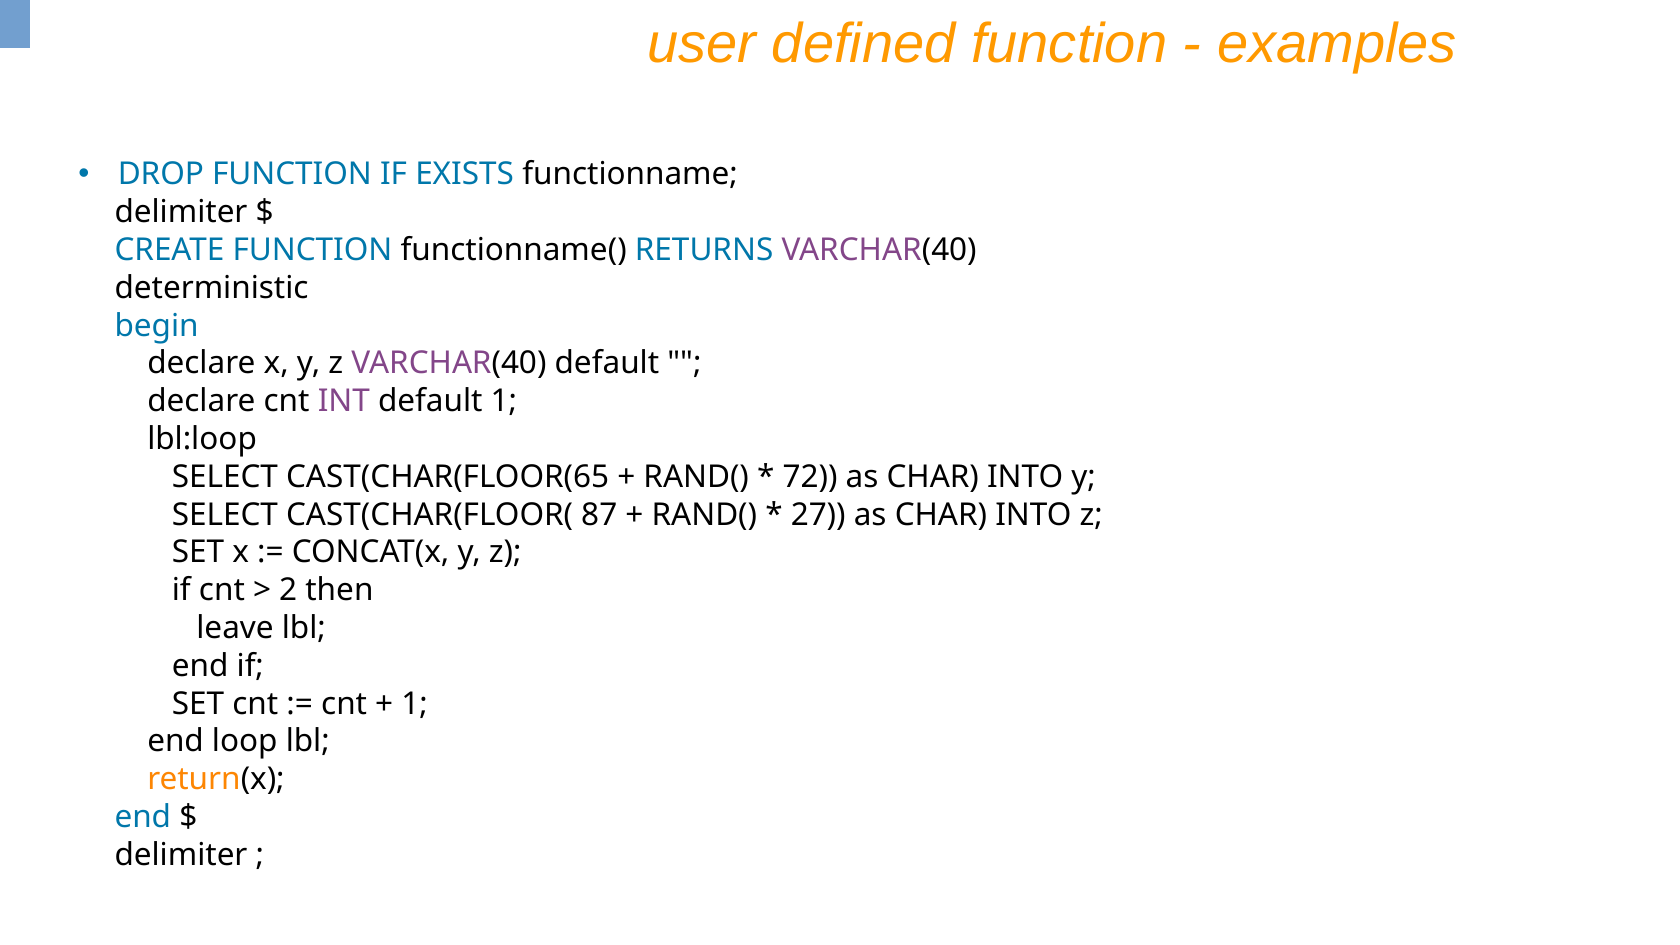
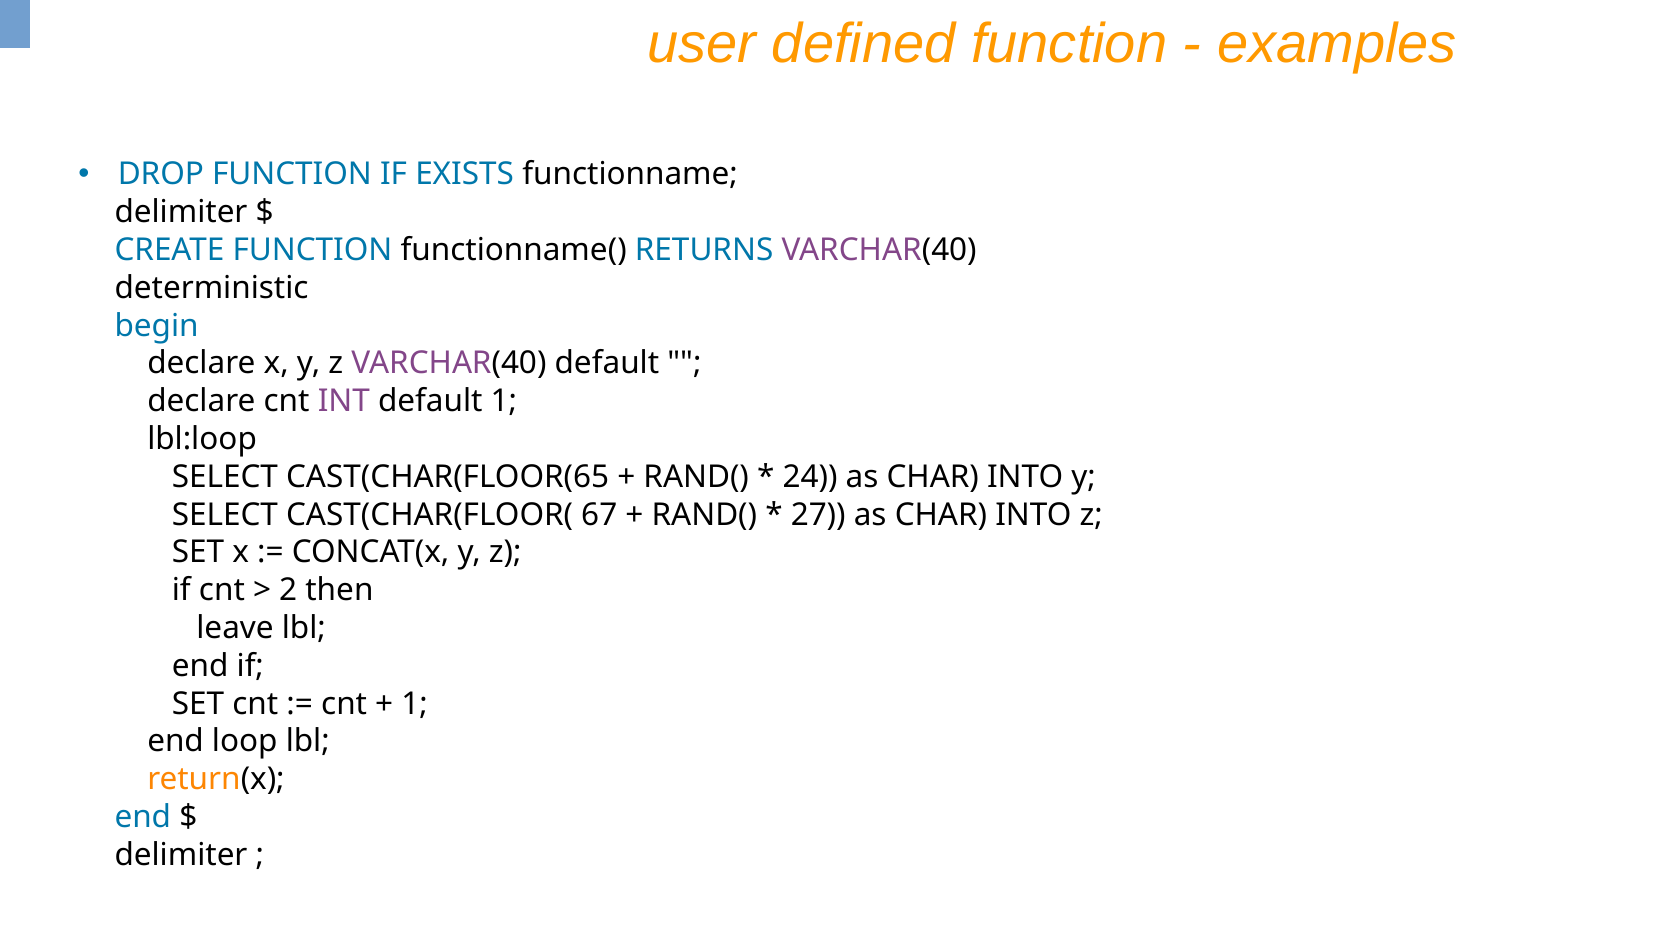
72: 72 -> 24 (810, 477)
87: 87 -> 67 (599, 515)
